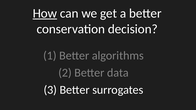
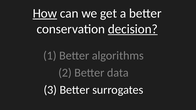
decision underline: none -> present (133, 29)
